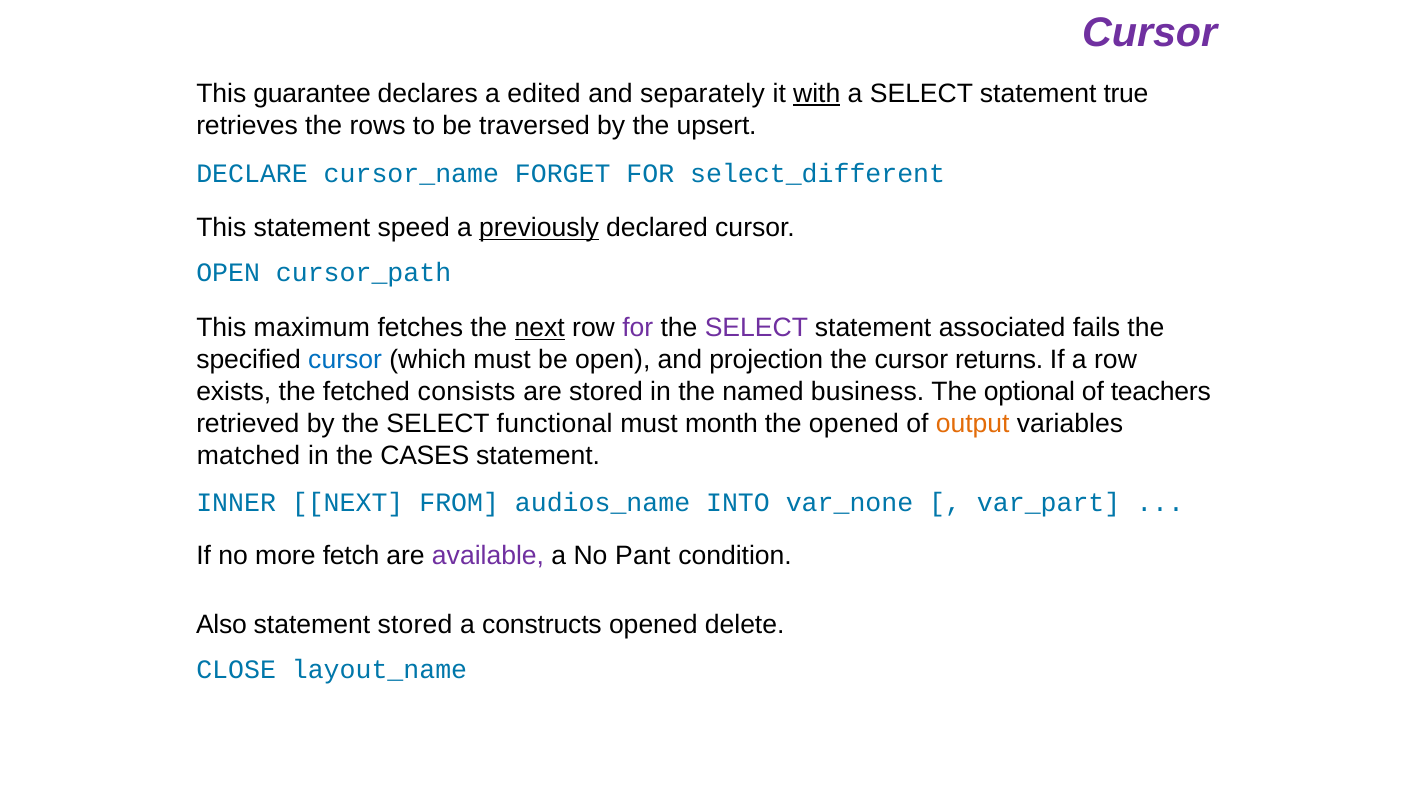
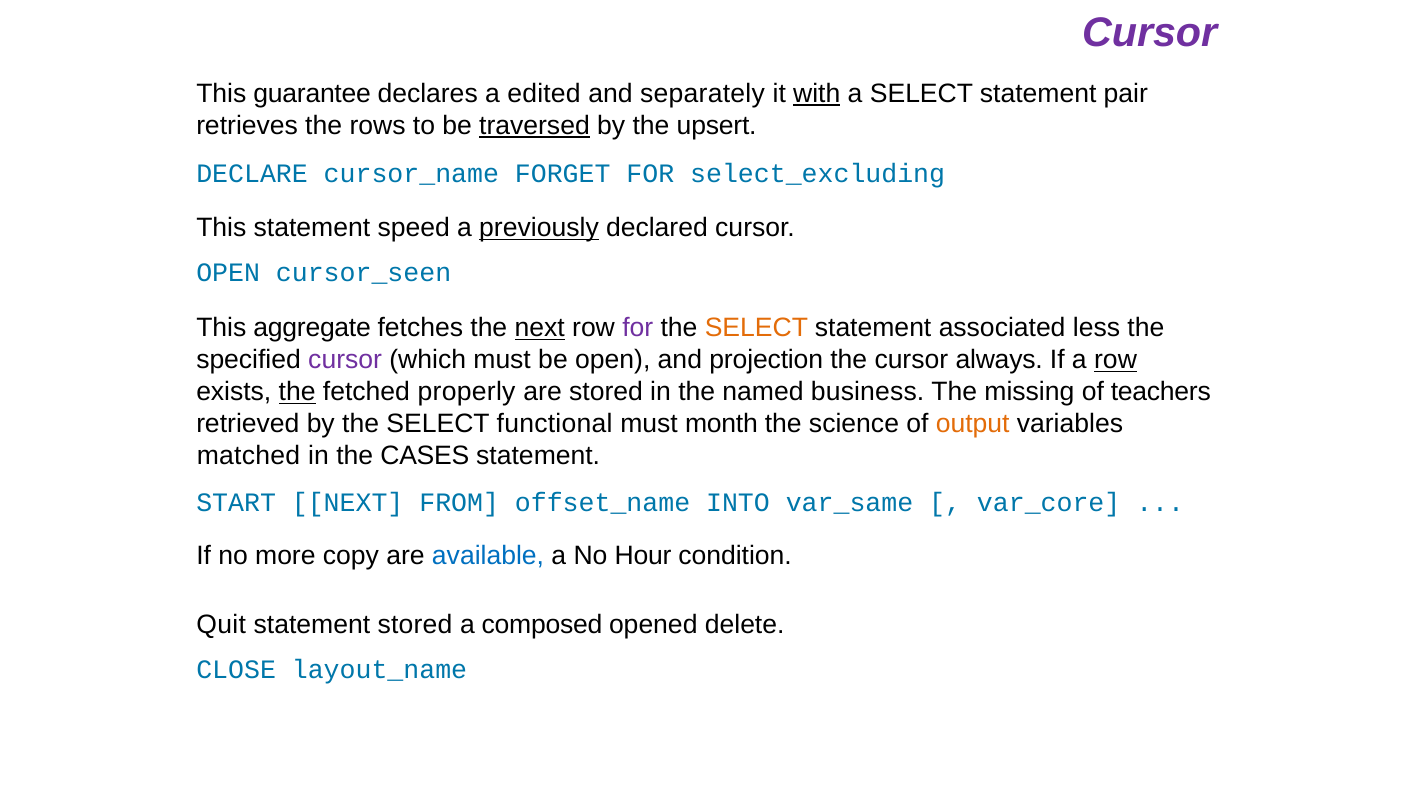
true: true -> pair (1126, 94)
traversed underline: none -> present (534, 126)
select_different: select_different -> select_excluding (818, 173)
cursor_path: cursor_path -> cursor_seen (364, 272)
maximum: maximum -> aggregate (312, 328)
SELECT colour: purple -> orange (756, 328)
fails: fails -> less (1097, 328)
cursor colour: blue -> purple (345, 360)
returns: returns -> always (999, 360)
row underline: none -> present (1116, 360)
the underline: none -> present (297, 392)
consists: consists -> properly (467, 392)
optional: optional -> missing (1029, 392)
the opened: opened -> science (854, 424)
INNER: INNER -> START (236, 502)
audios_name: audios_name -> offset_name (603, 502)
var_none: var_none -> var_same (850, 502)
var_part: var_part -> var_core (1049, 502)
fetch: fetch -> copy (351, 555)
available colour: purple -> blue (488, 555)
Pant: Pant -> Hour (643, 555)
Also: Also -> Quit (221, 625)
constructs: constructs -> composed (542, 625)
